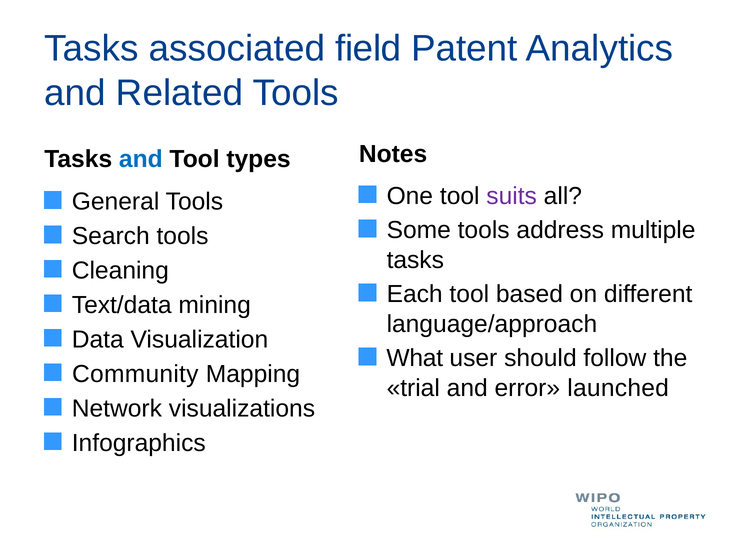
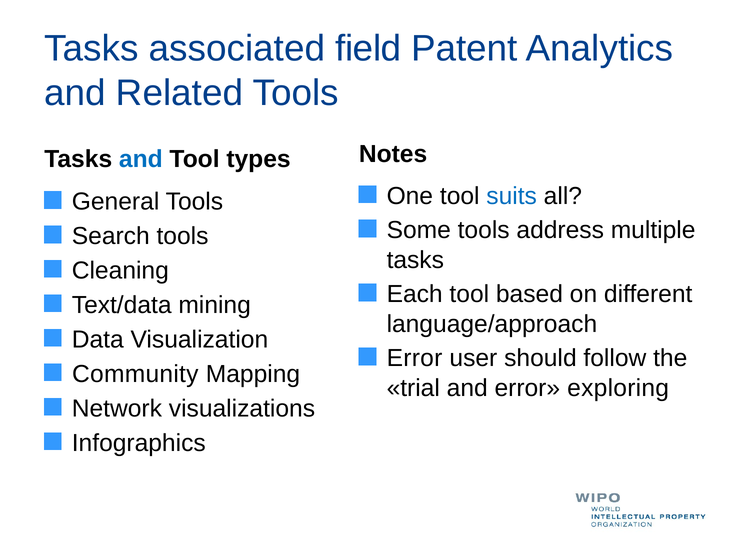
suits colour: purple -> blue (512, 196)
What: What -> Error (415, 358)
launched: launched -> exploring (618, 388)
